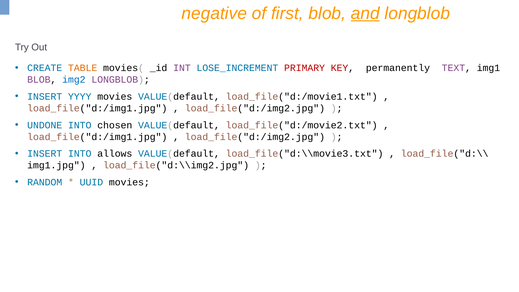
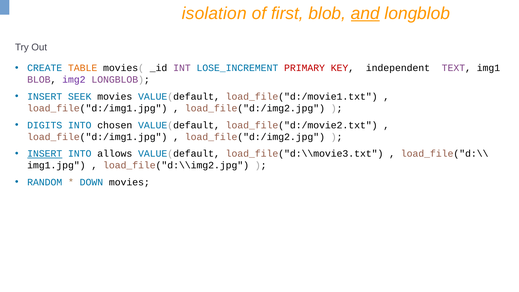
negative: negative -> isolation (214, 14)
permanently: permanently -> independent (398, 68)
img2 colour: blue -> purple (74, 80)
YYYY: YYYY -> SEEK (80, 97)
UNDONE: UNDONE -> DIGITS (45, 125)
INSERT underline: none -> present (45, 154)
UUID: UUID -> DOWN (91, 182)
